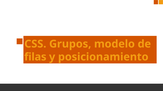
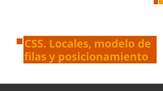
Grupos: Grupos -> Locales (70, 44)
